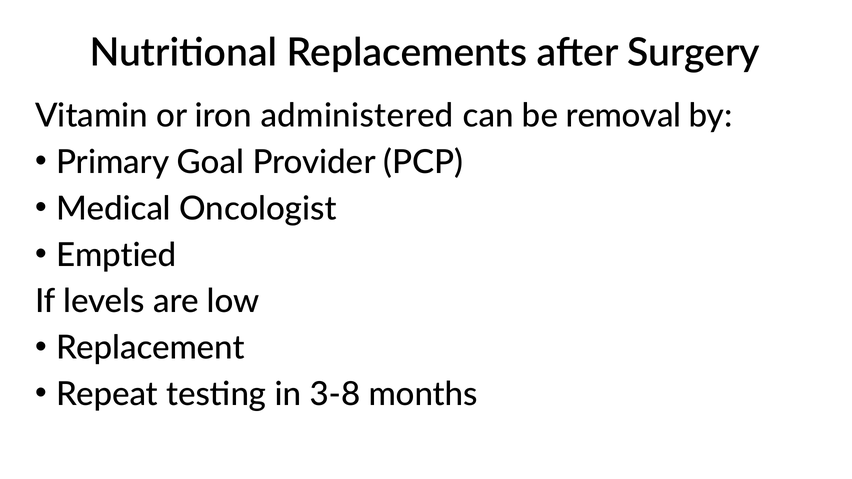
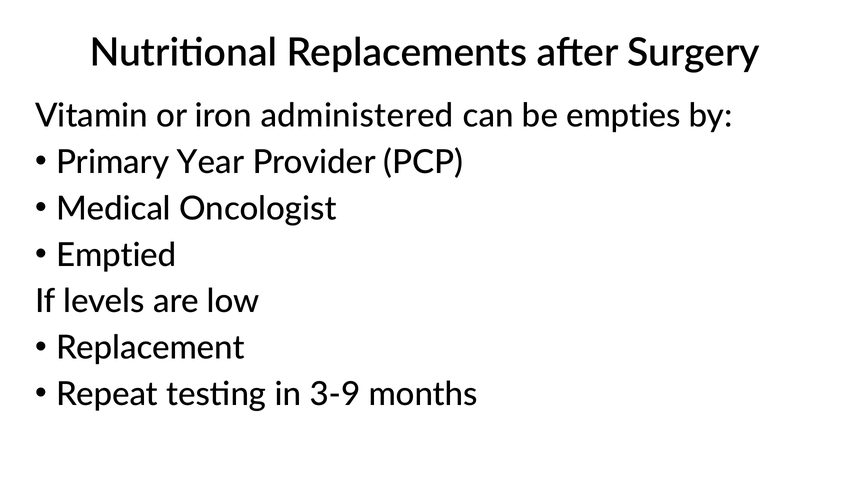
removal: removal -> empties (624, 116)
Goal: Goal -> Year (210, 162)
3-8: 3-8 -> 3-9 (335, 395)
